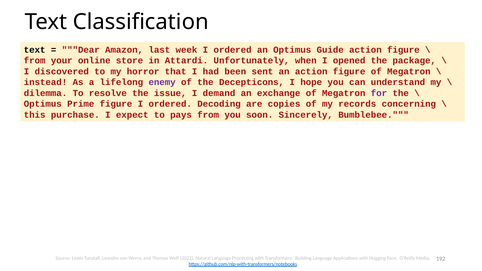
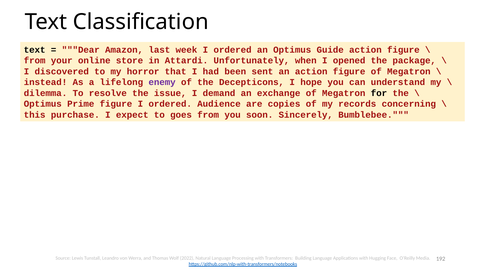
for colour: purple -> black (379, 93)
Decoding: Decoding -> Audience (219, 104)
pays: pays -> goes (181, 115)
